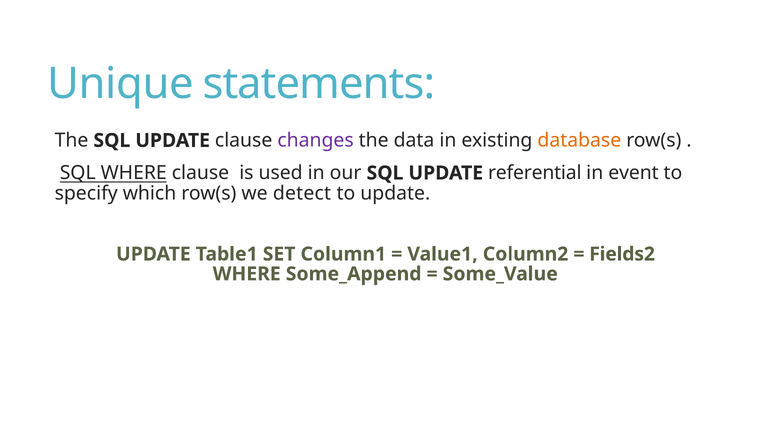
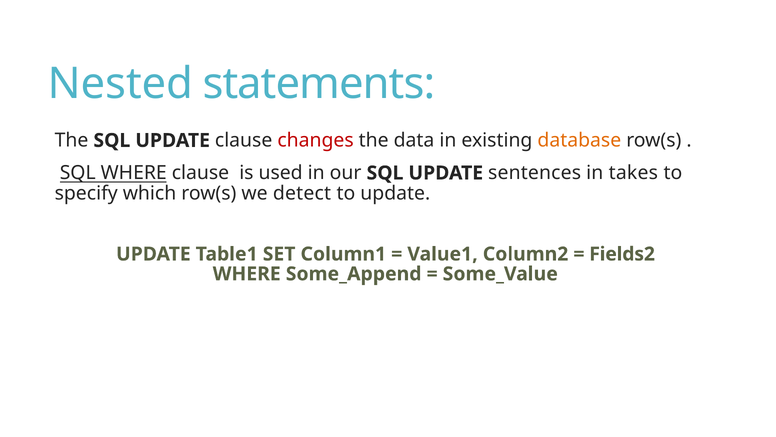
Unique: Unique -> Nested (120, 84)
changes colour: purple -> red (316, 140)
referential: referential -> sentences (535, 173)
event: event -> takes (633, 173)
